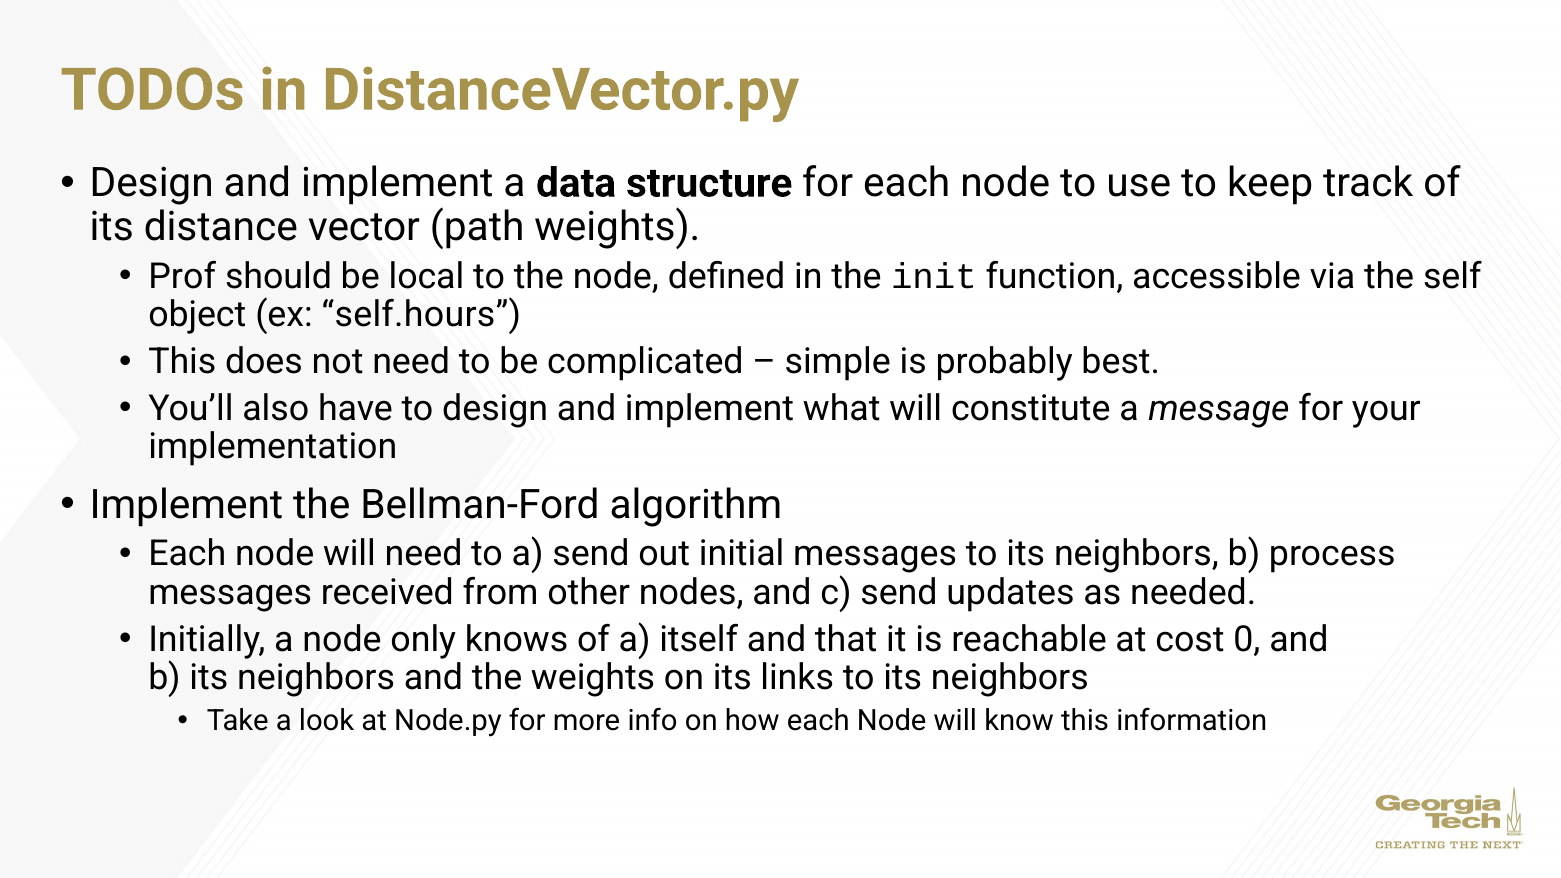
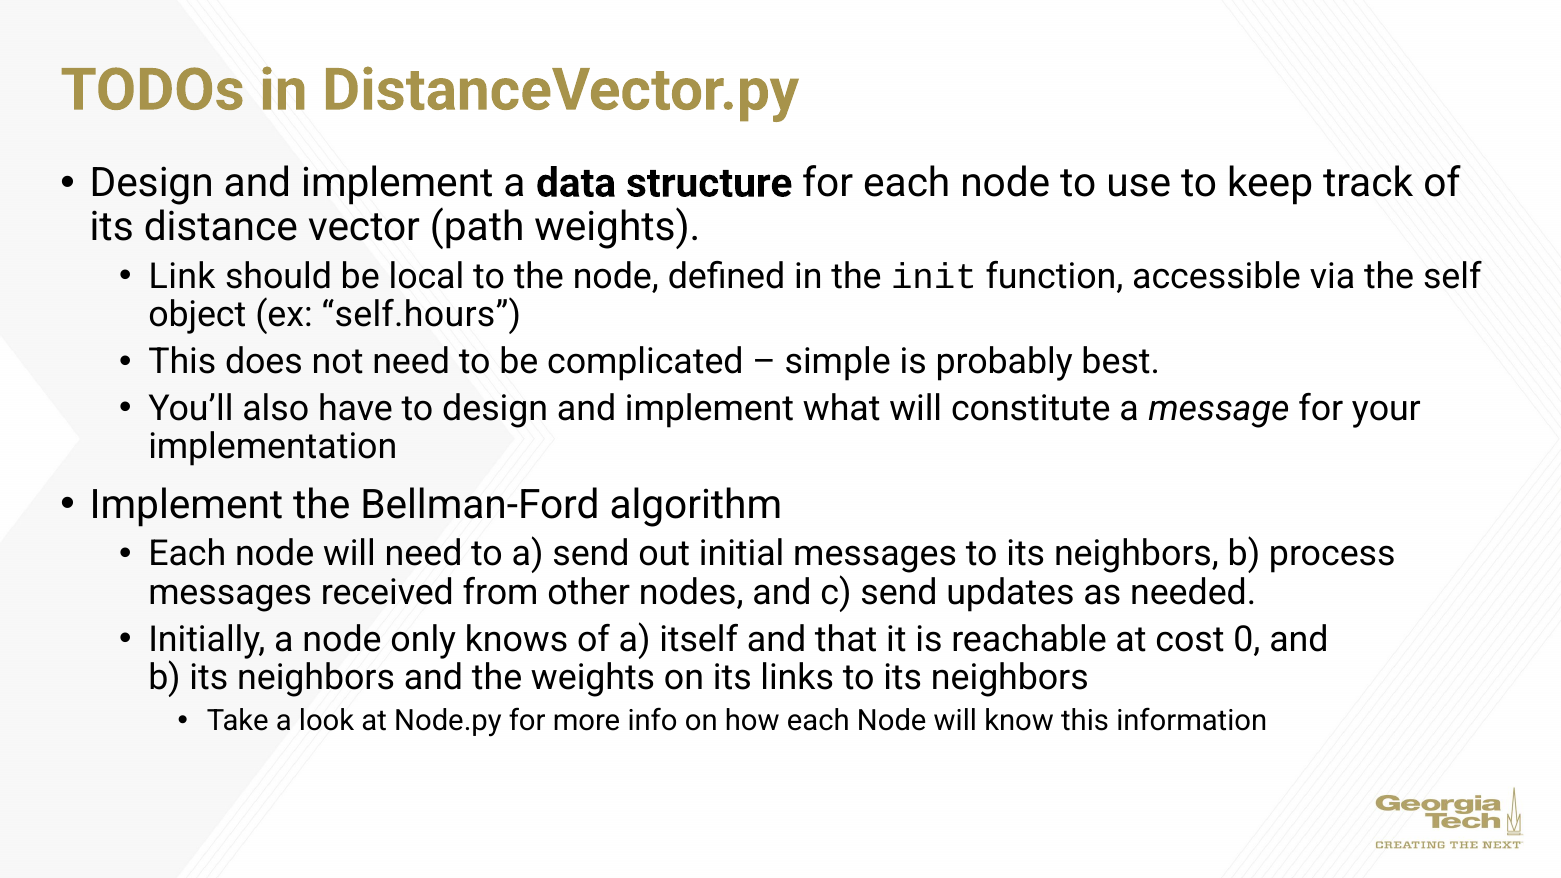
Prof: Prof -> Link (182, 276)
